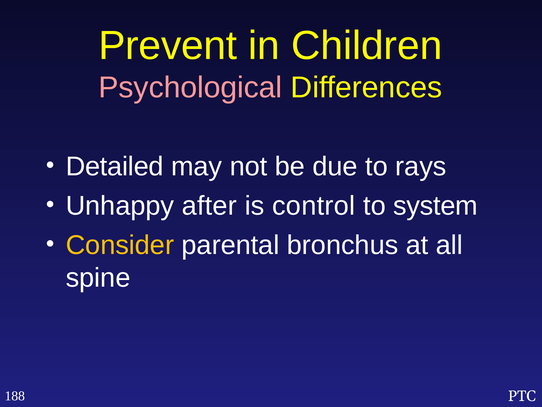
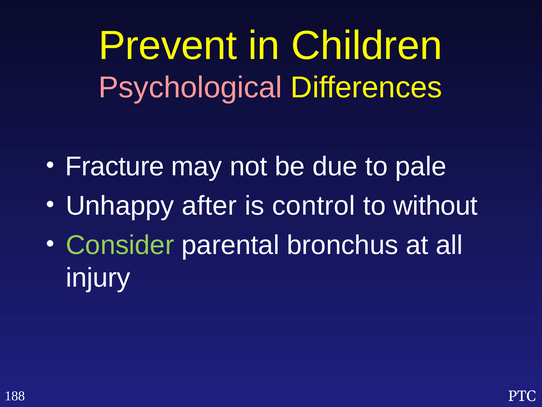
Detailed: Detailed -> Fracture (115, 166)
rays: rays -> pale (421, 166)
system: system -> without (436, 206)
Consider colour: yellow -> light green (120, 245)
spine: spine -> injury (98, 278)
